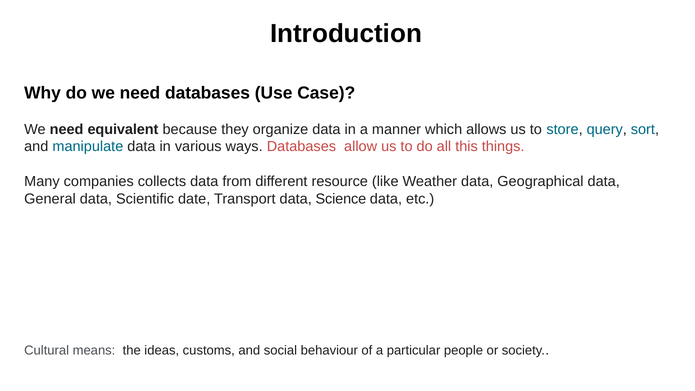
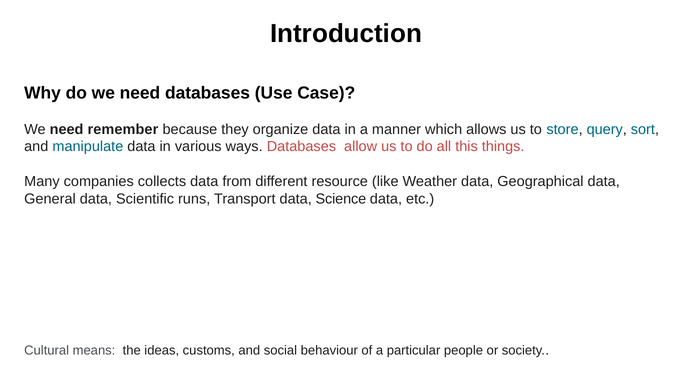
equivalent: equivalent -> remember (123, 129)
date: date -> runs (194, 199)
